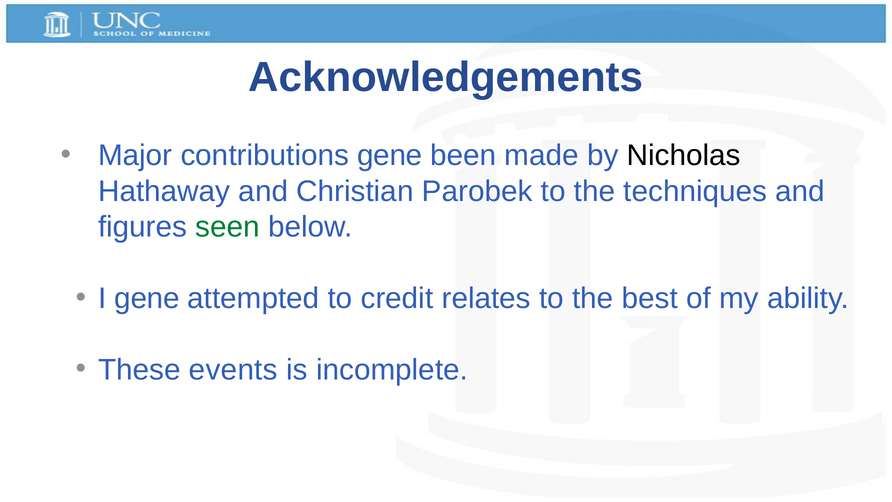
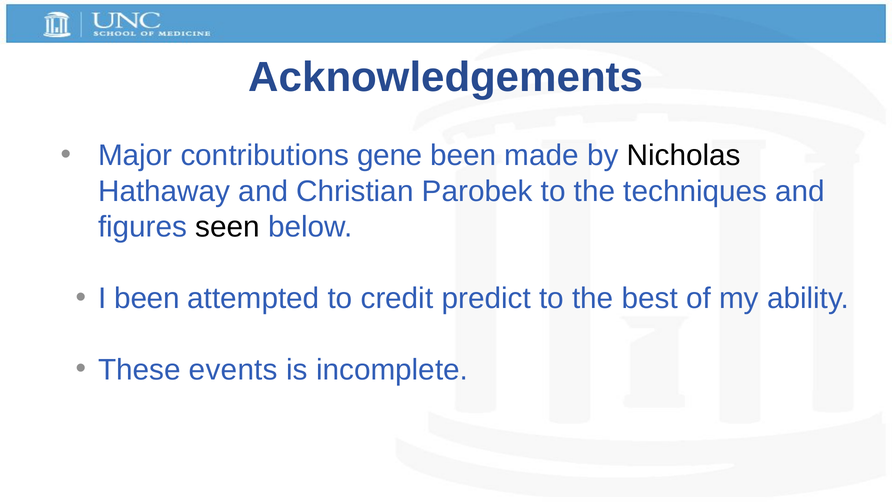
seen colour: green -> black (228, 227)
I gene: gene -> been (147, 298)
relates: relates -> predict (486, 298)
